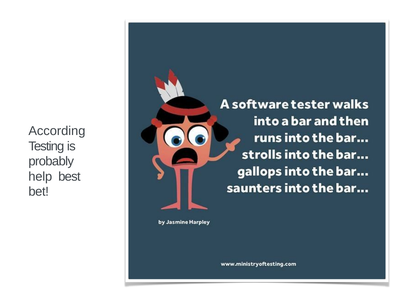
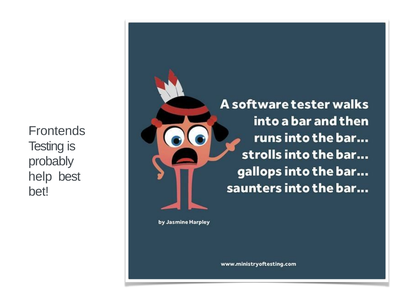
According: According -> Frontends (57, 131)
